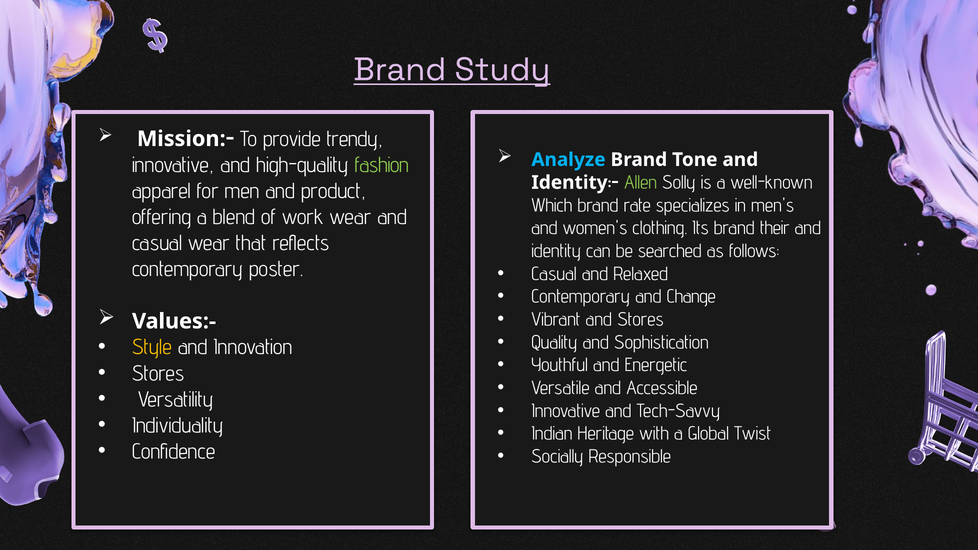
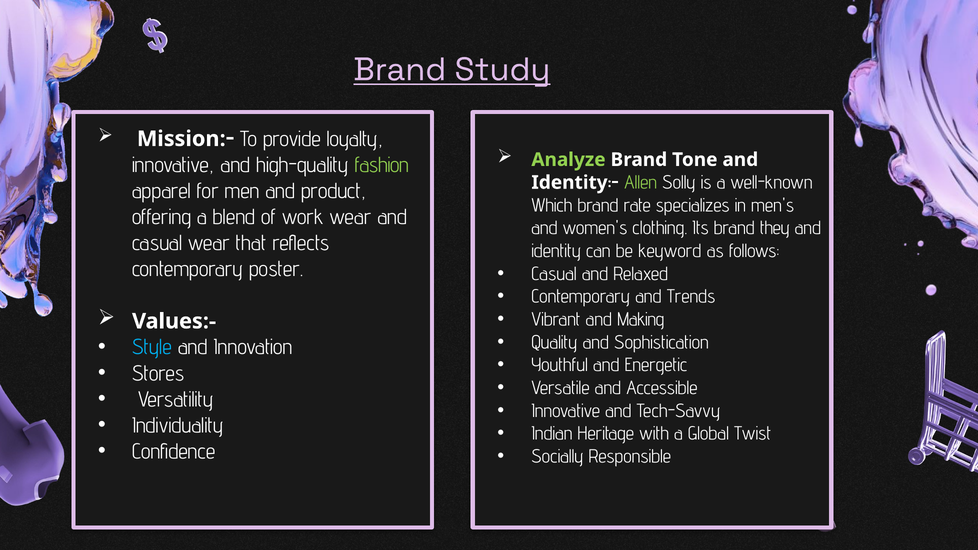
trendy: trendy -> loyalty (355, 139)
Analyze colour: light blue -> light green (568, 160)
their: their -> they (775, 228)
searched: searched -> keyword (670, 251)
Change: Change -> Trends (691, 297)
and Stores: Stores -> Making (641, 320)
Style colour: yellow -> light blue (152, 347)
